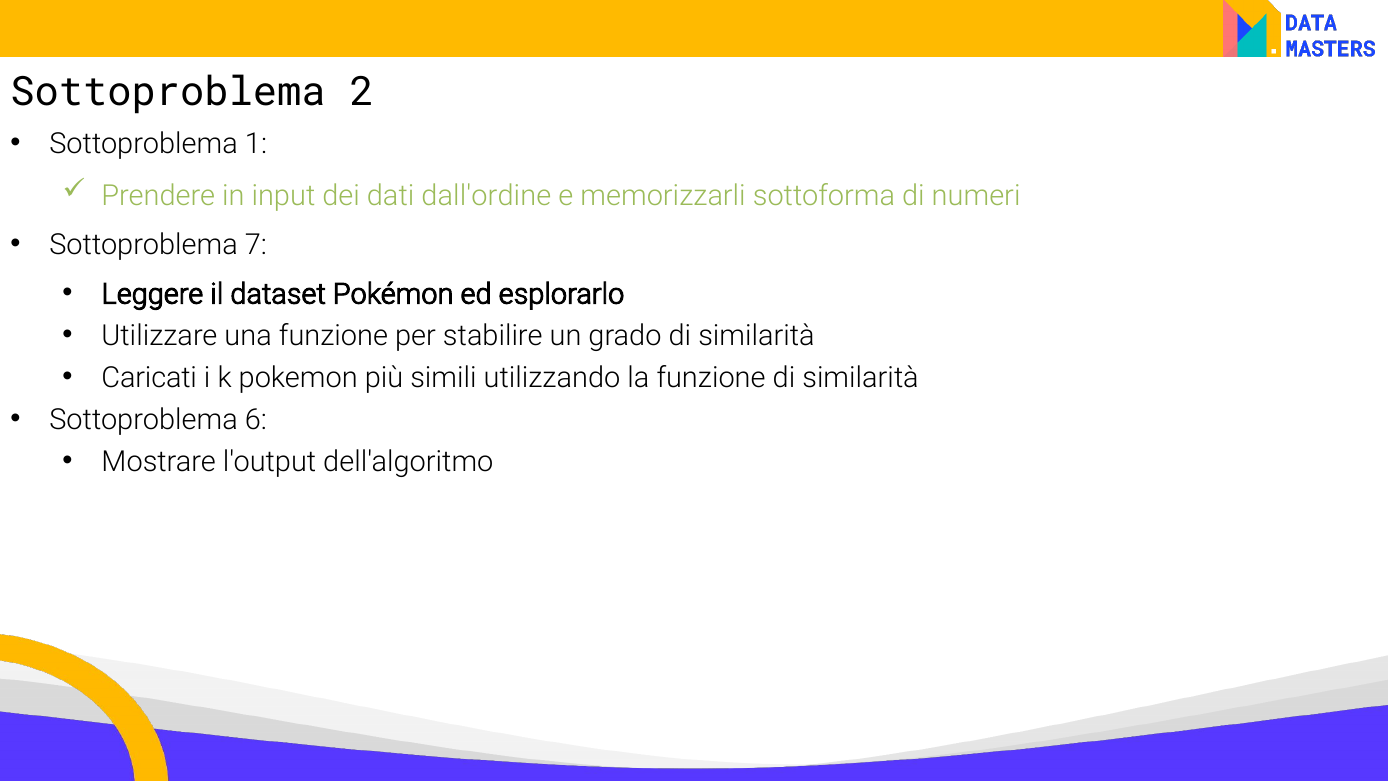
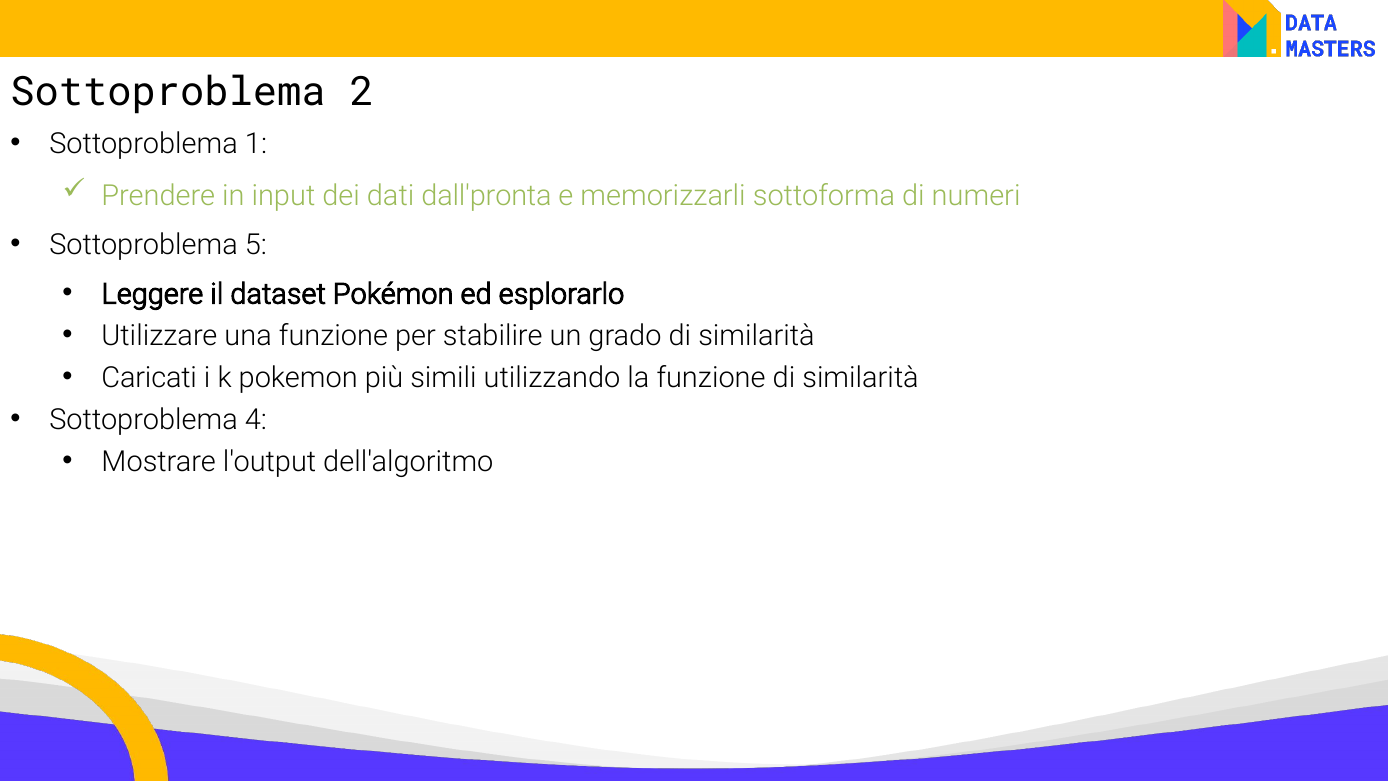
dall'ordine: dall'ordine -> dall'pronta (487, 196)
7: 7 -> 5 (256, 245)
6: 6 -> 4 (256, 420)
